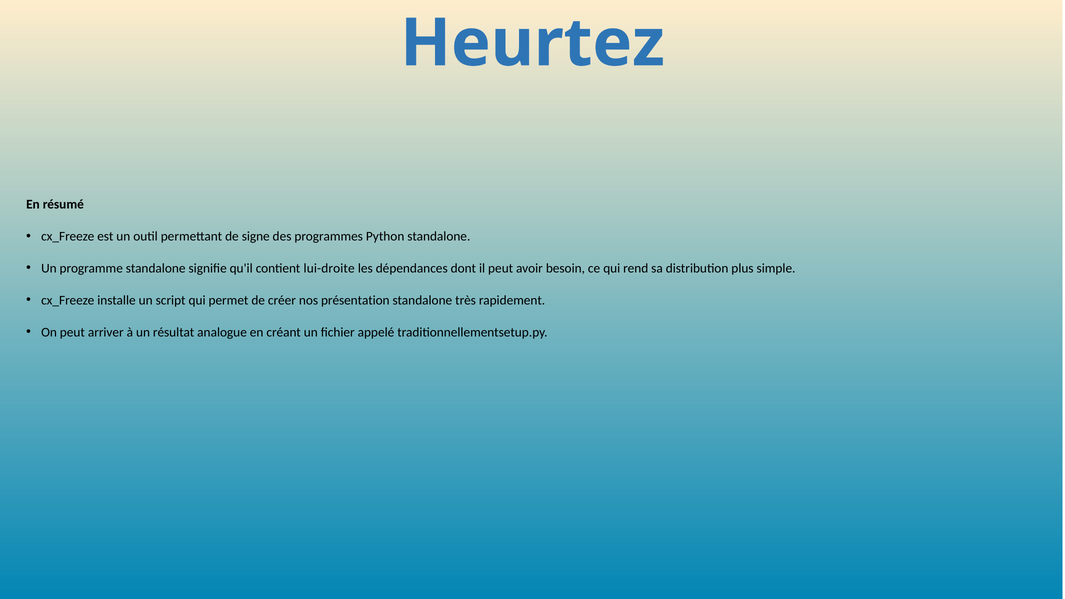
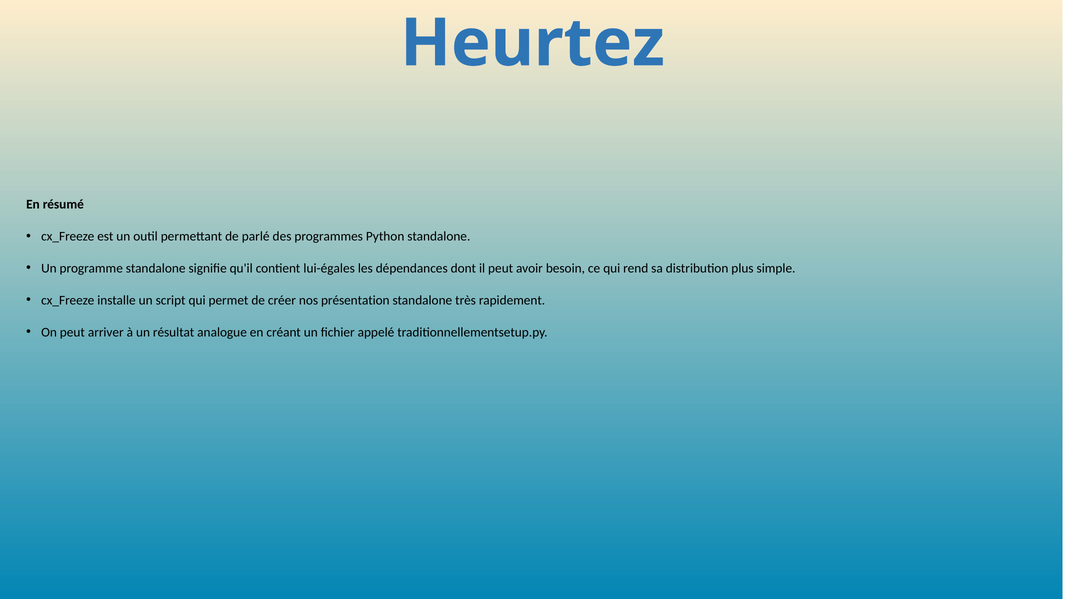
signe: signe -> parlé (256, 236)
lui-droite: lui-droite -> lui-égales (329, 268)
